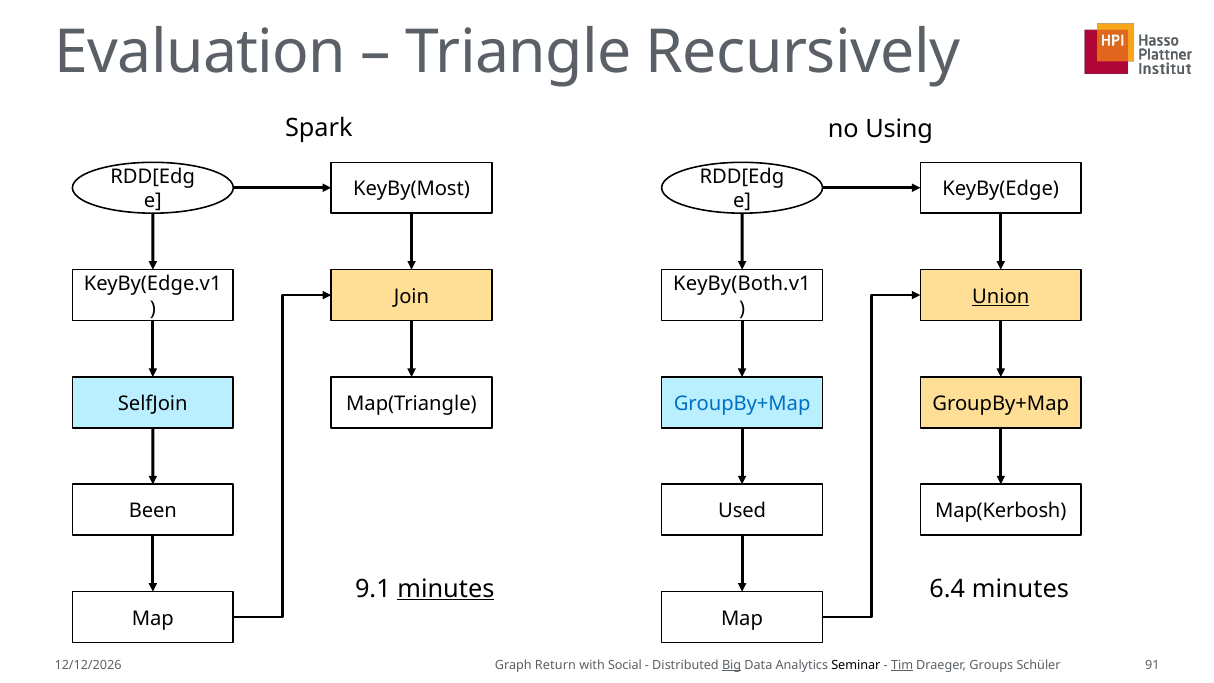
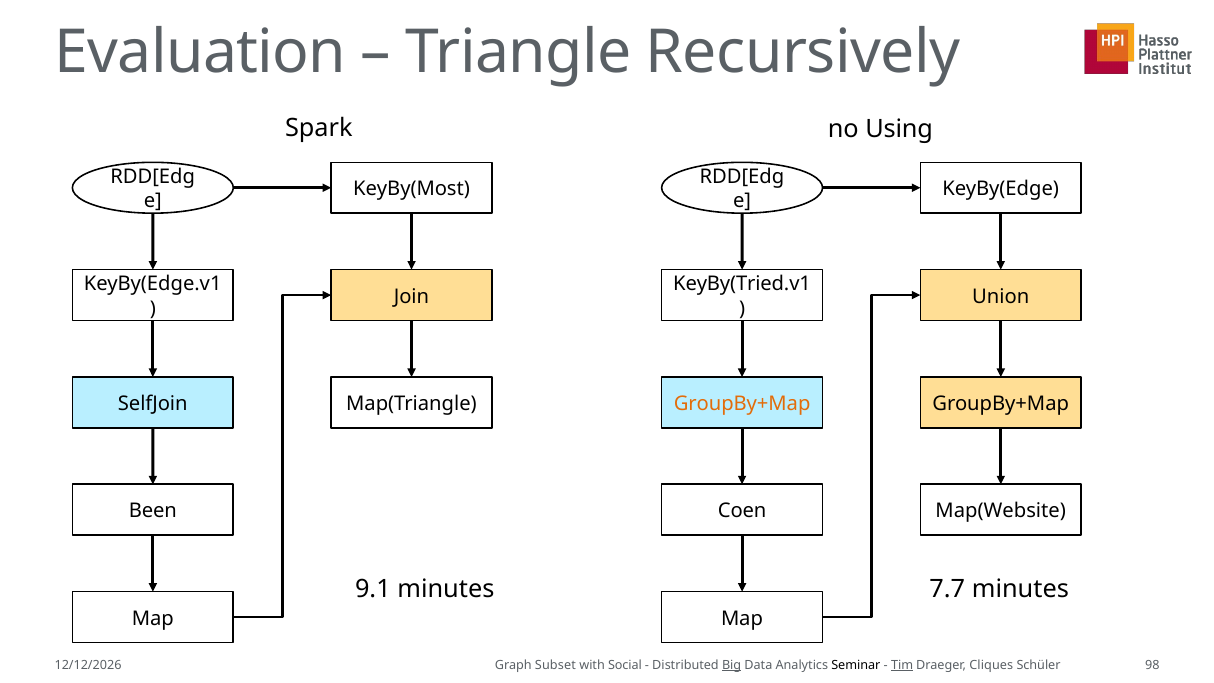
KeyBy(Both.v1: KeyBy(Both.v1 -> KeyBy(Tried.v1 (742, 284)
Union underline: present -> none (1001, 296)
GroupBy+Map colour: blue -> orange (742, 404)
Used: Used -> Coen (742, 511)
Map(Kerbosh: Map(Kerbosh -> Map(Website (1001, 511)
minutes underline: present -> none (446, 589)
6.4: 6.4 -> 7.7 (947, 589)
Return: Return -> Subset (555, 665)
Groups: Groups -> Cliques (991, 665)
91: 91 -> 98 (1152, 665)
